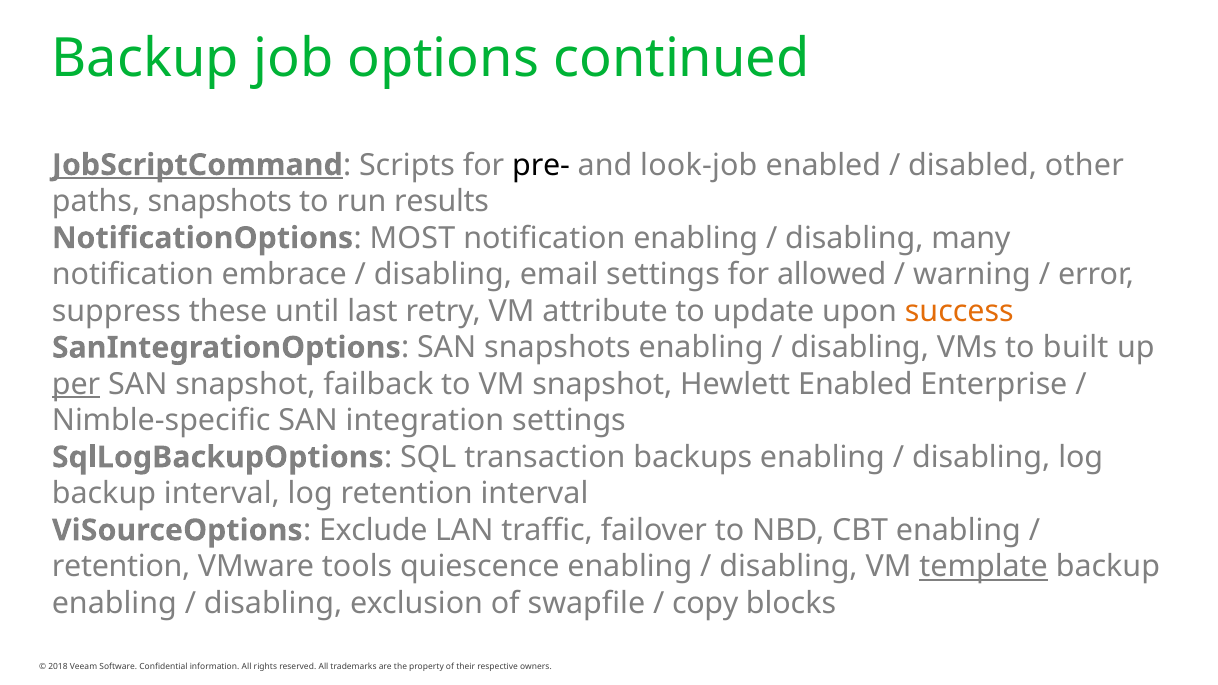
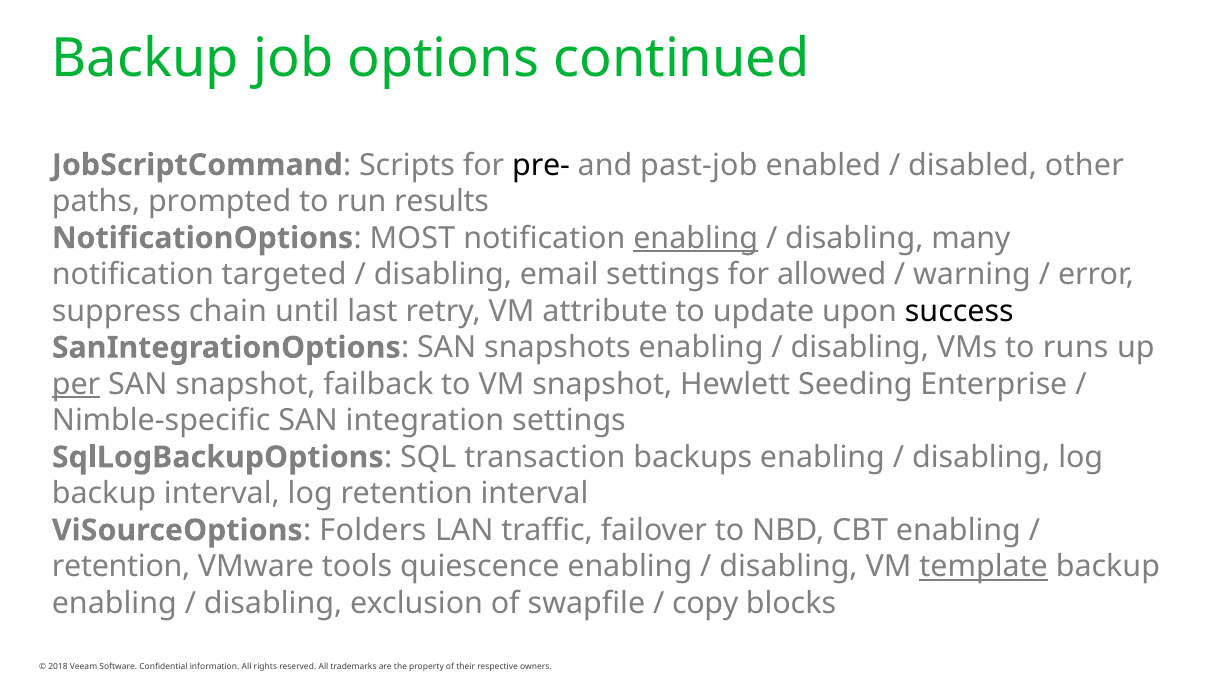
JobScriptCommand underline: present -> none (197, 165)
look-job: look-job -> past-job (699, 165)
paths snapshots: snapshots -> prompted (220, 202)
enabling underline: none -> present (696, 238)
embrace: embrace -> targeted (284, 275)
these: these -> chain (228, 311)
success colour: orange -> black (959, 311)
built: built -> runs (1076, 348)
Hewlett Enabled: Enabled -> Seeding (855, 384)
Exclude: Exclude -> Folders (373, 530)
